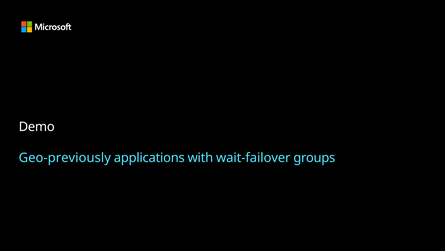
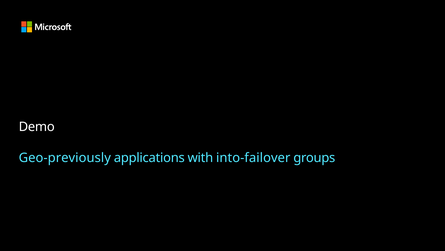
wait-failover: wait-failover -> into-failover (253, 158)
